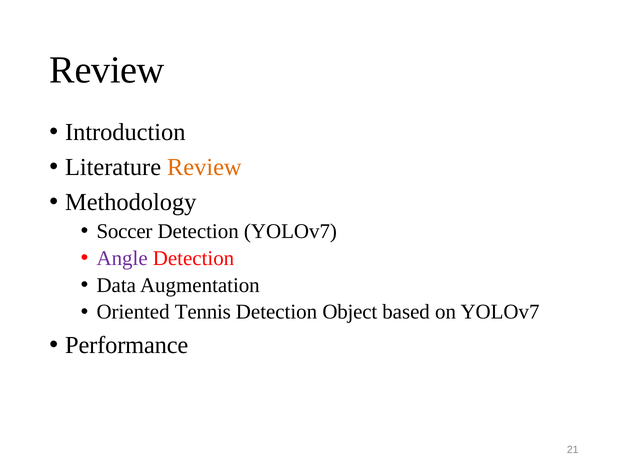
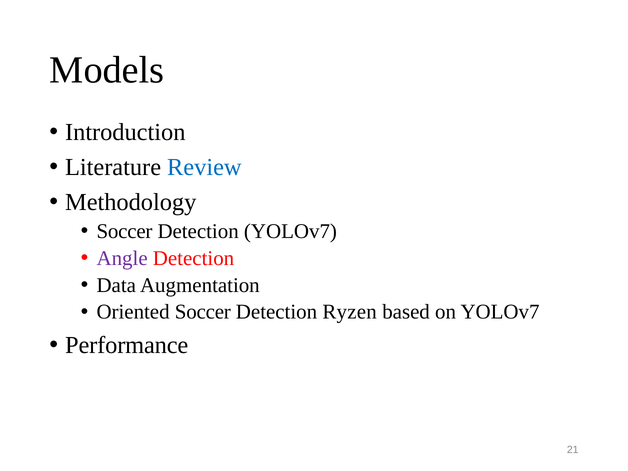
Review: Review -> Models (107, 70)
Review colour: orange -> blue (204, 167)
Oriented Tennis: Tennis -> Soccer (203, 312)
Object: Object -> Ryzen (350, 312)
